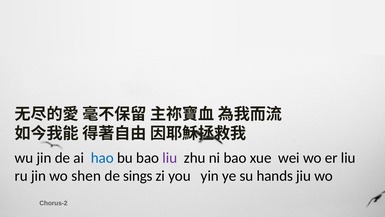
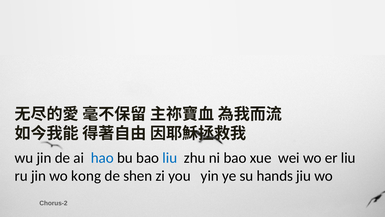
liu colour: purple -> blue (170, 158)
shen: shen -> kong (86, 176)
sings: sings -> shen (138, 176)
